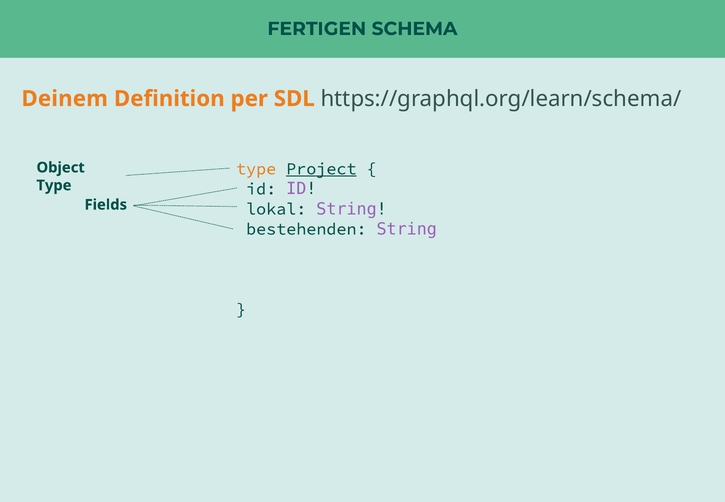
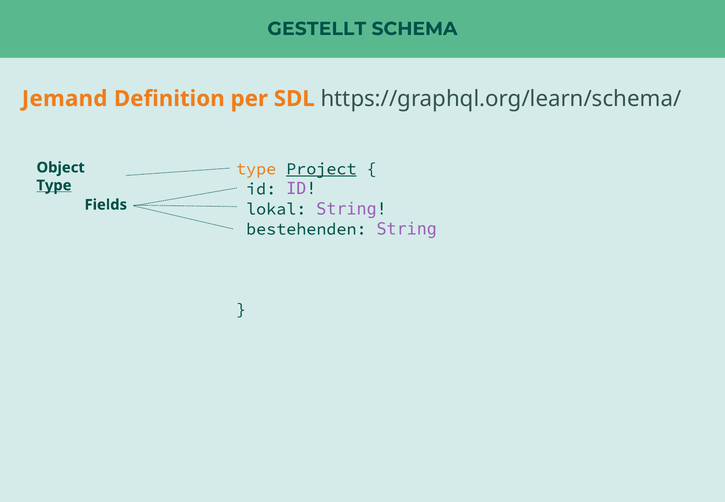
FERTIGEN: FERTIGEN -> GESTELLT (317, 29)
Deinem: Deinem -> Jemand (65, 99)
Type underline: none -> present (54, 185)
